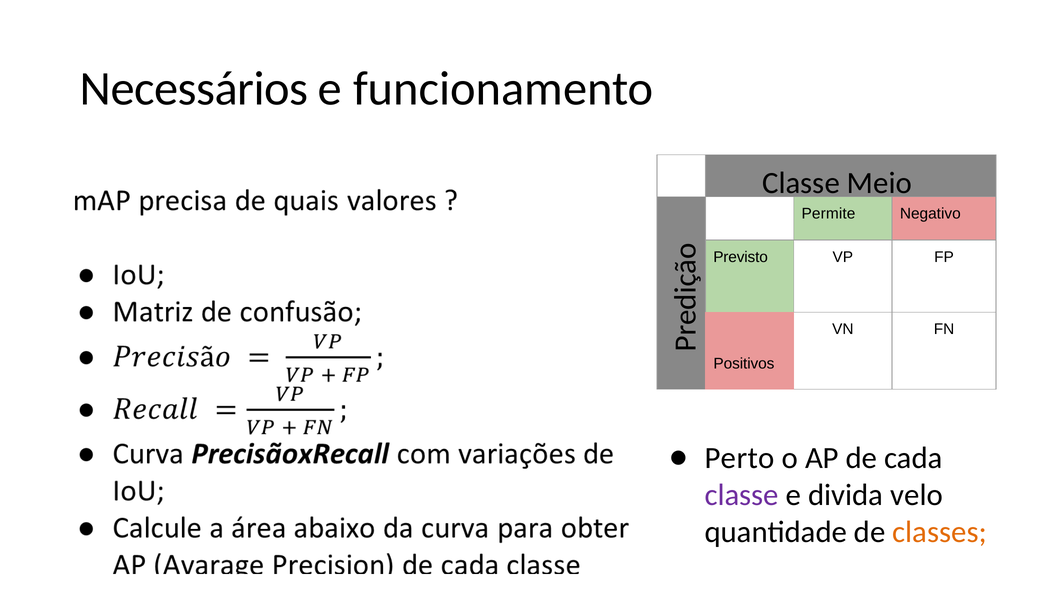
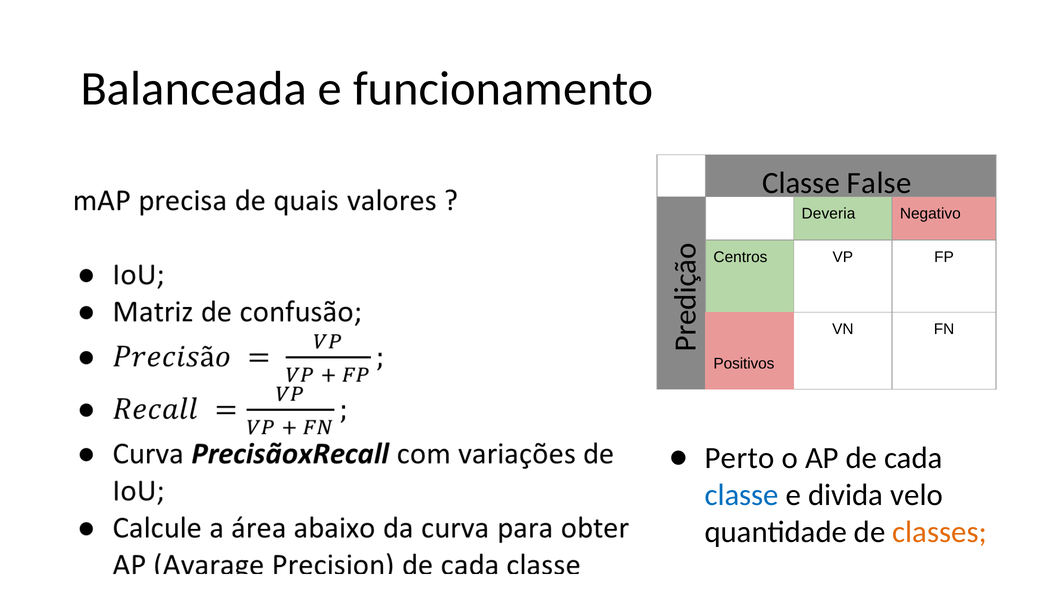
Necessários: Necessários -> Balanceada (194, 89)
Meio: Meio -> False (879, 183)
Permite: Permite -> Deveria (828, 213)
Previsto: Previsto -> Centros (740, 257)
classe colour: purple -> blue (742, 495)
